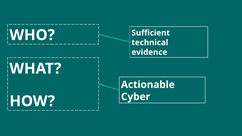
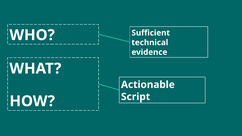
Cyber: Cyber -> Script (136, 97)
